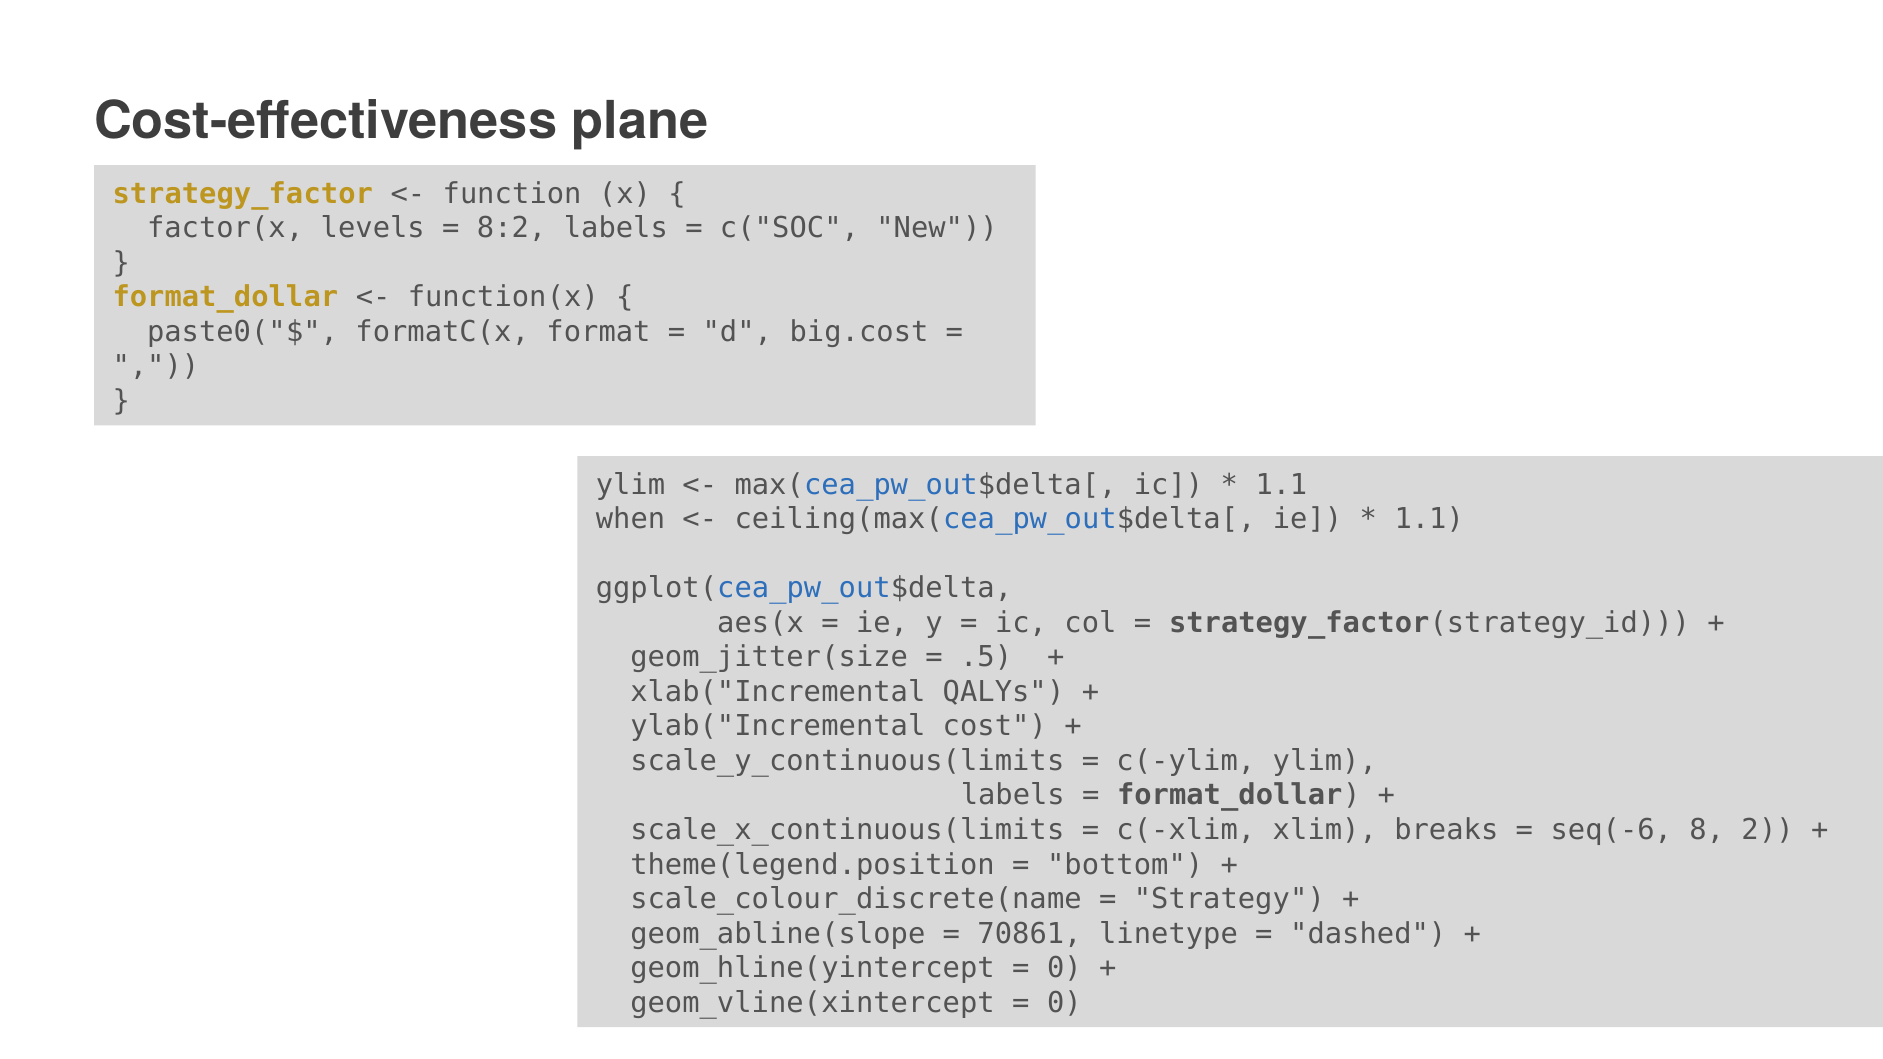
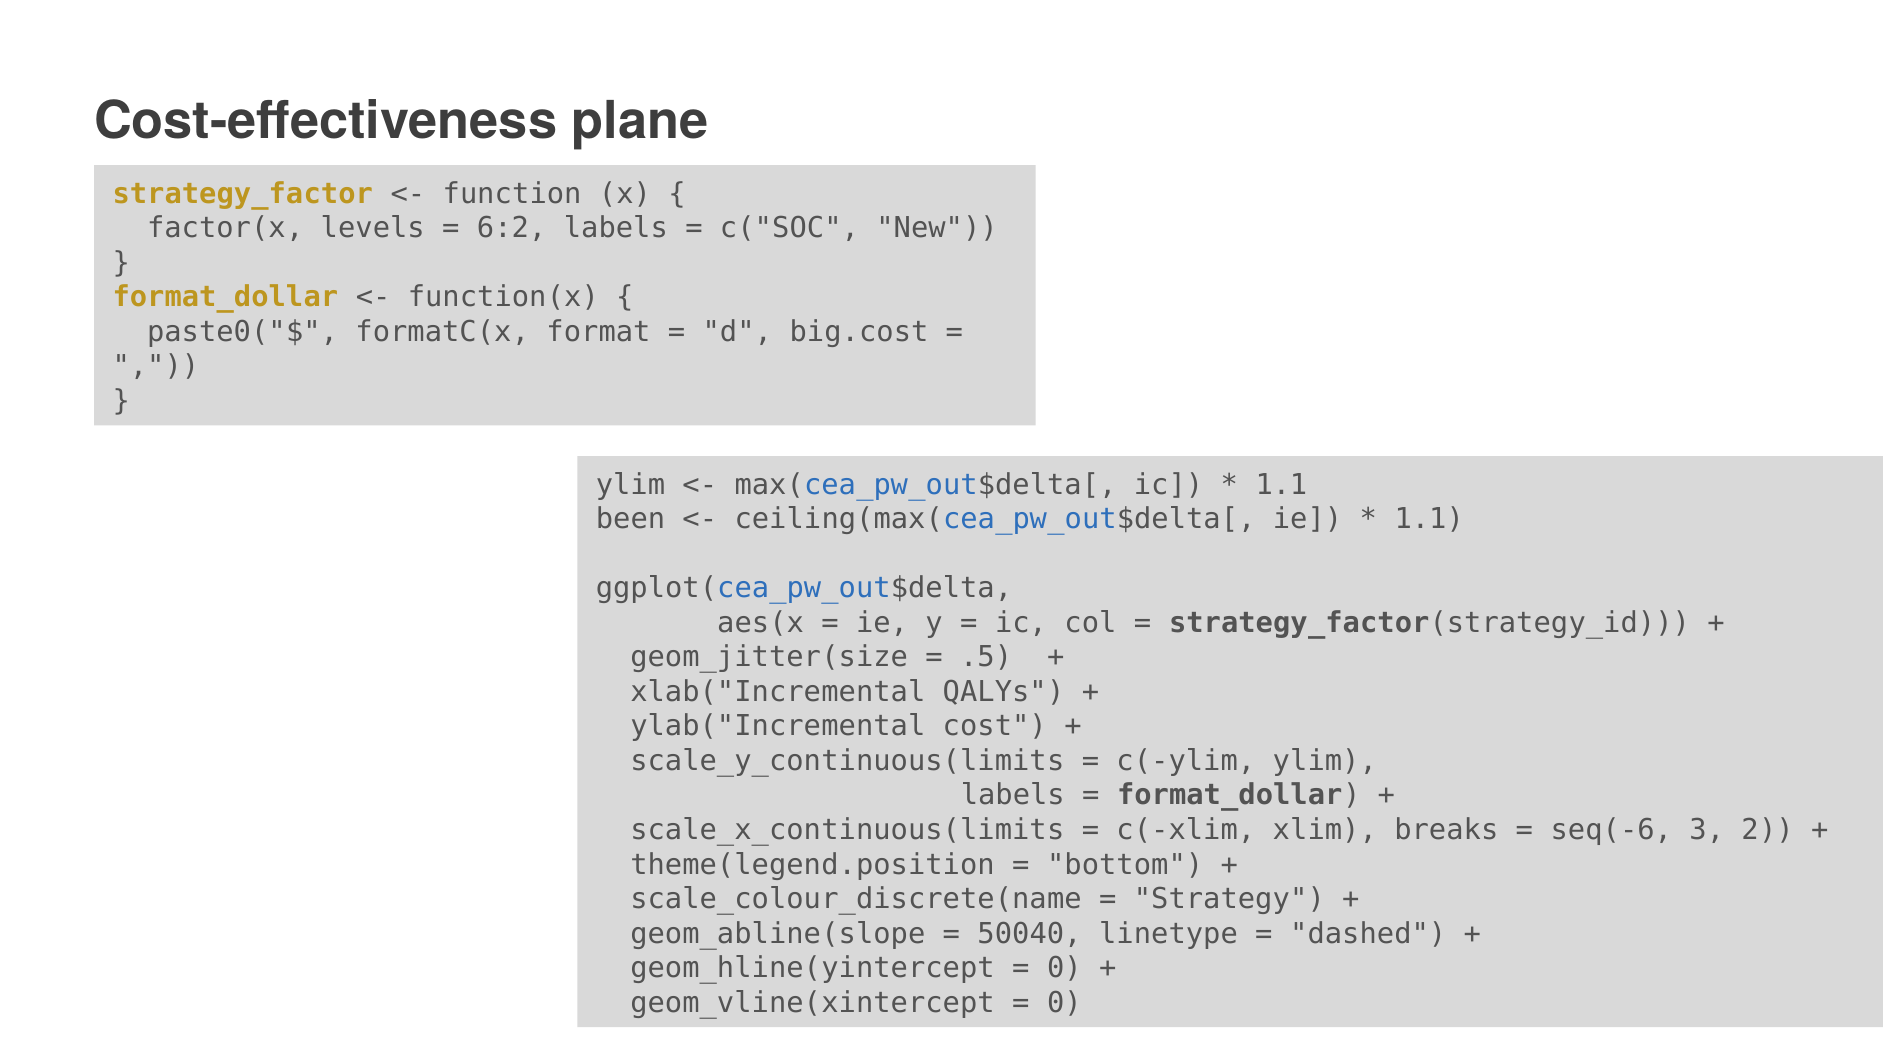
8:2: 8:2 -> 6:2 (512, 228)
when: when -> been (630, 519)
8: 8 -> 3 (1707, 830)
70861: 70861 -> 50040 (1029, 934)
